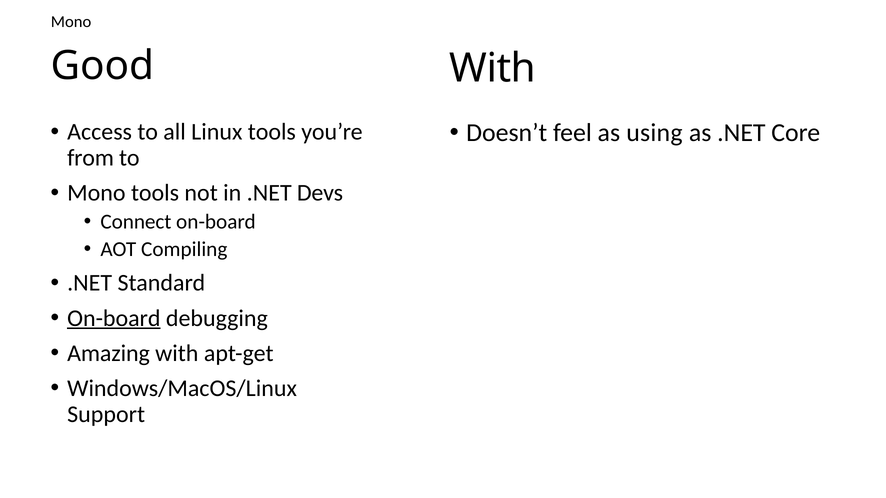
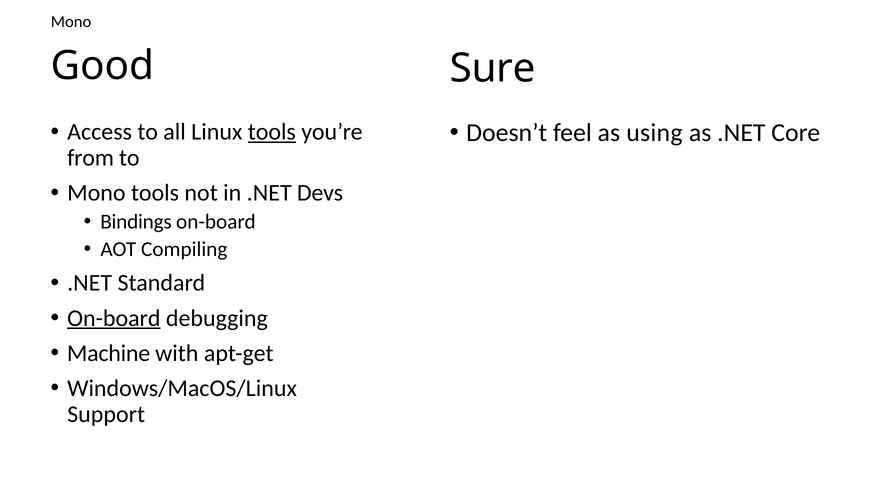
With: With -> Sure (493, 69)
tools underline: none -> present (272, 132)
Connect: Connect -> Bindings (136, 222)
Amazing: Amazing -> Machine (109, 353)
